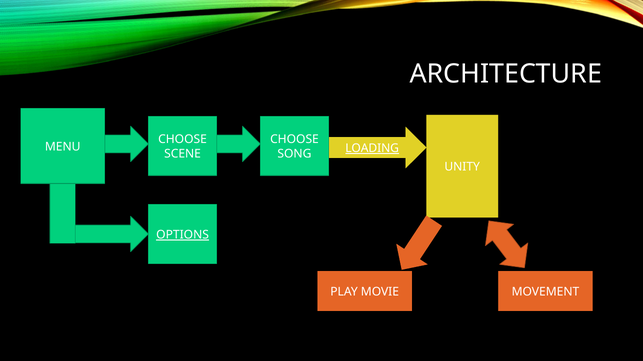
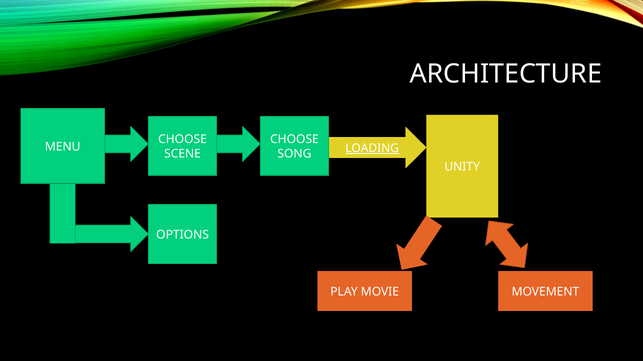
OPTIONS underline: present -> none (183, 235)
